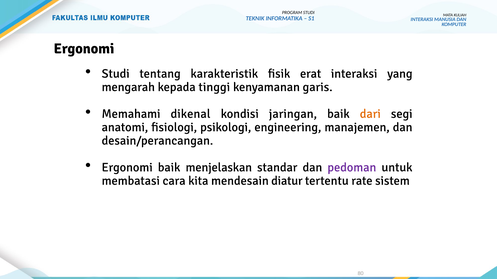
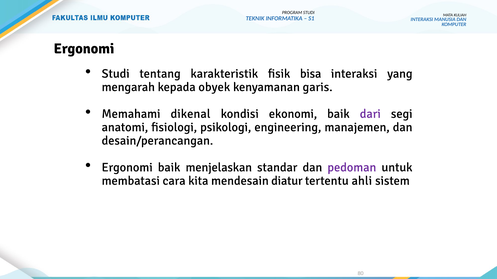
erat: erat -> bisa (311, 74)
tinggi: tinggi -> obyek (214, 87)
jaringan: jaringan -> ekonomi (293, 114)
dari colour: orange -> purple (370, 114)
rate: rate -> ahli (362, 181)
